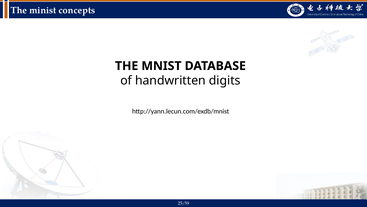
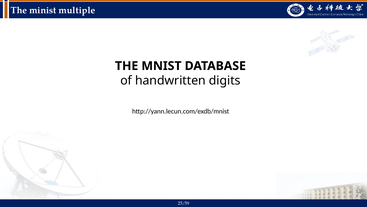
concepts: concepts -> multiple (77, 10)
